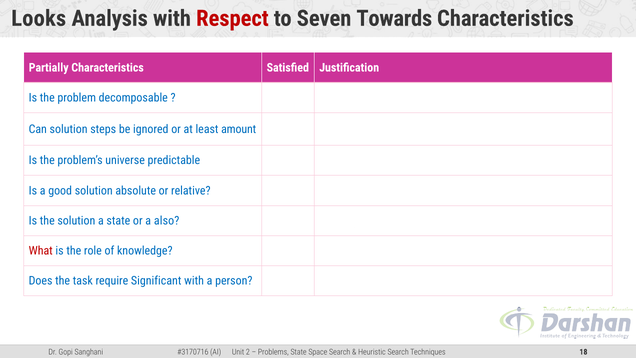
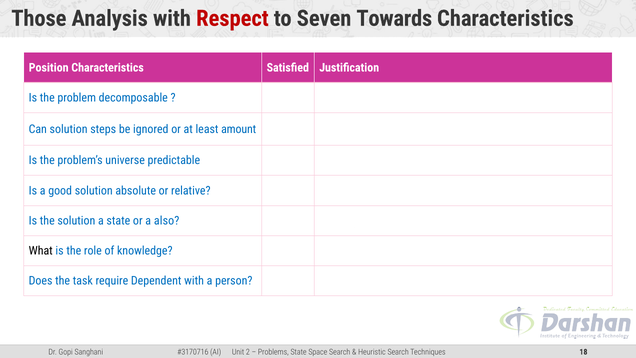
Looks: Looks -> Those (39, 18)
Partially: Partially -> Position (49, 68)
What colour: red -> black (41, 251)
require Significant: Significant -> Dependent (156, 281)
